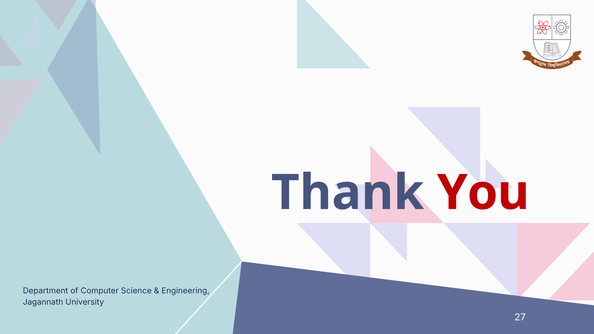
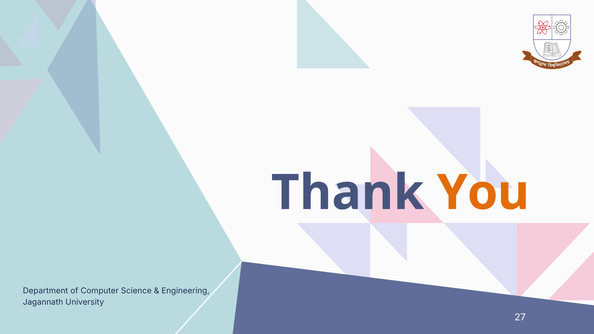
You colour: red -> orange (483, 193)
